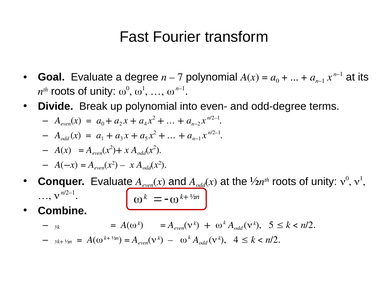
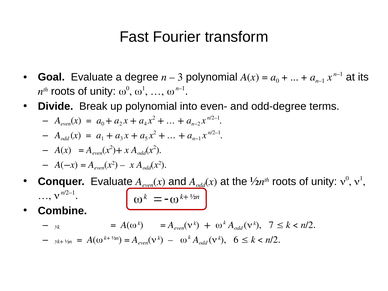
7: 7 -> 3 (180, 77)
nk 5: 5 -> 7 (271, 225)
nk 4: 4 -> 6 (236, 240)
